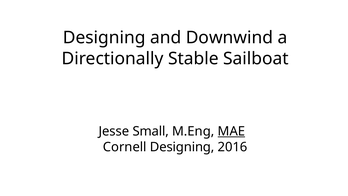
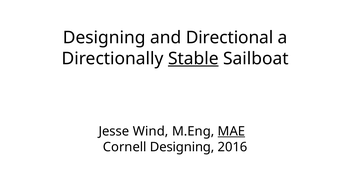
Downwind: Downwind -> Directional (230, 38)
Stable underline: none -> present (193, 59)
Small: Small -> Wind (151, 131)
